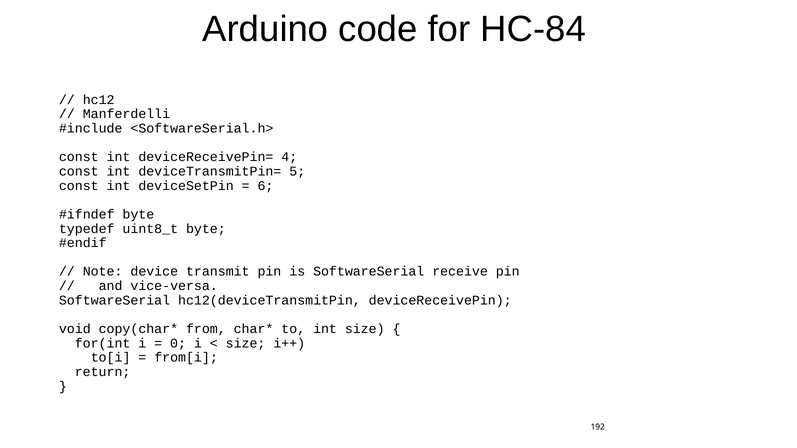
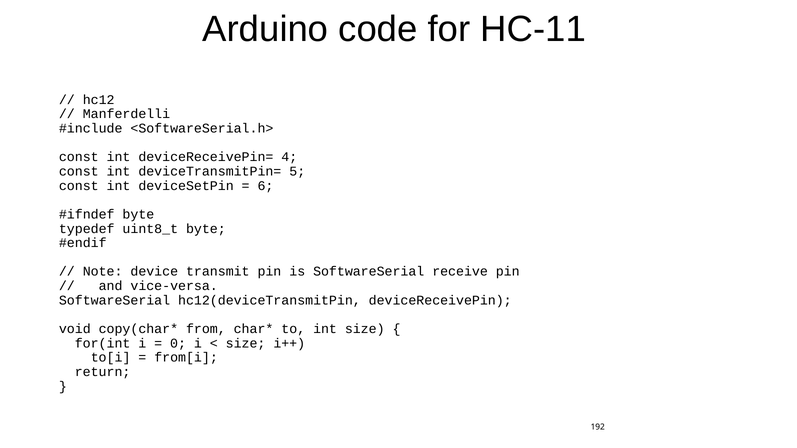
HC-84: HC-84 -> HC-11 (533, 29)
